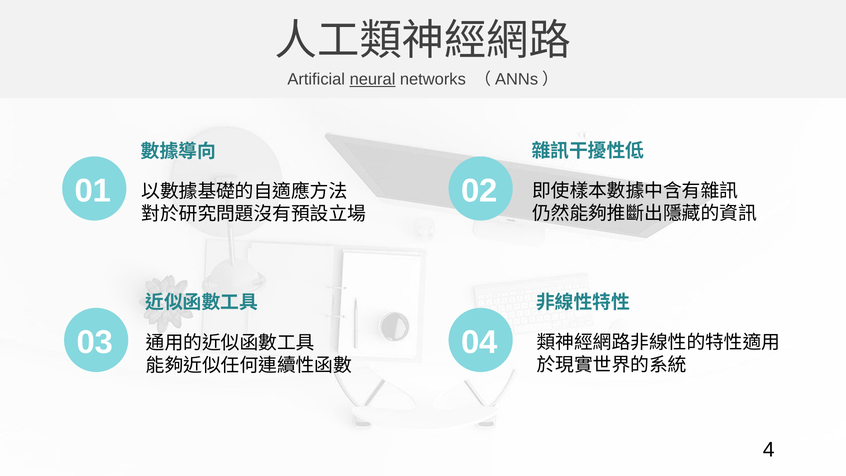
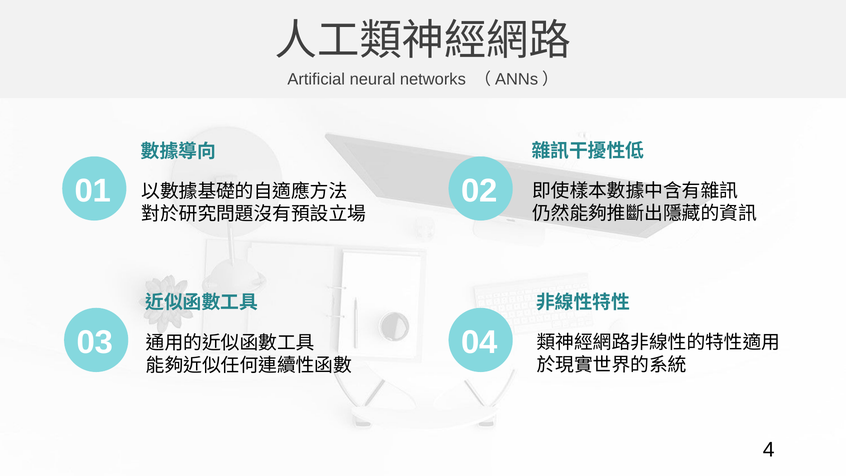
neural underline: present -> none (373, 79)
